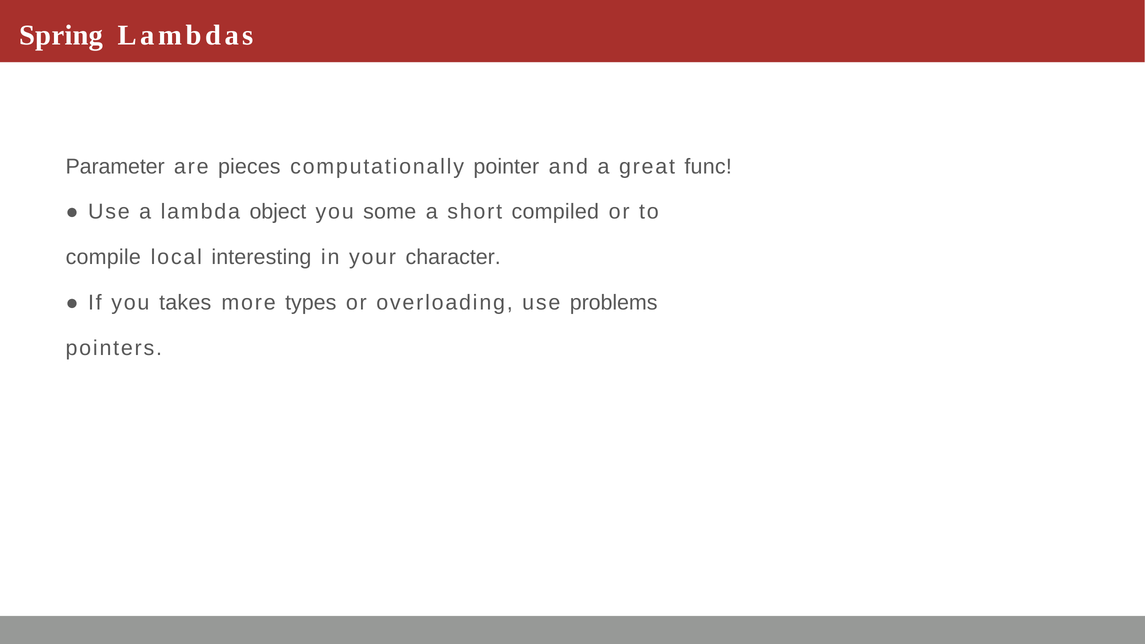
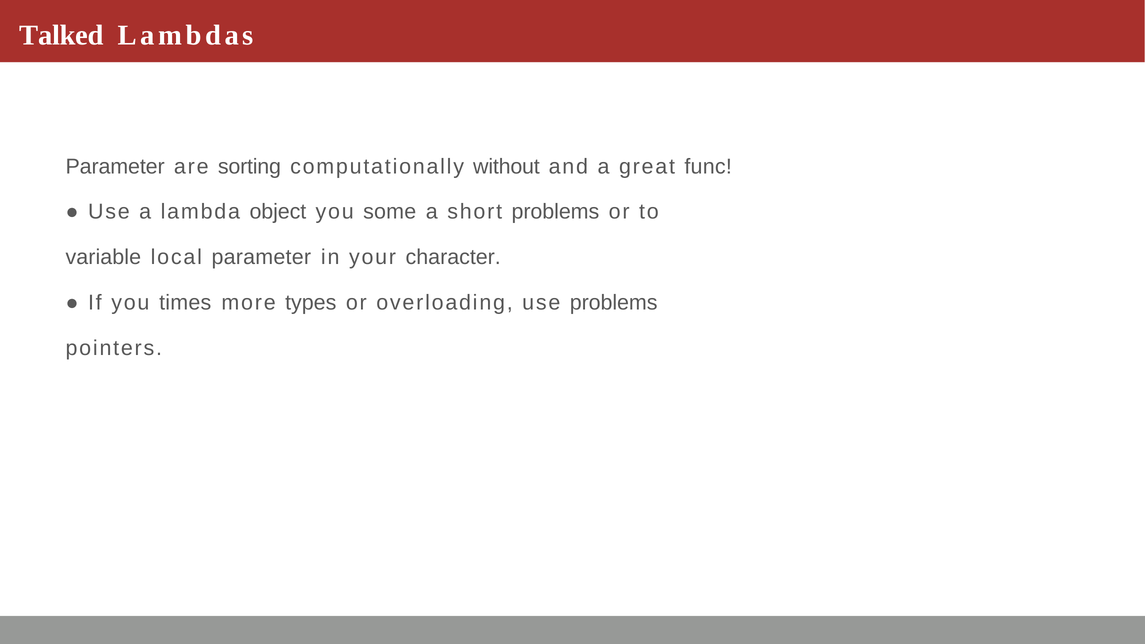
Spring: Spring -> Talked (61, 35)
pieces: pieces -> sorting (249, 166)
pointer: pointer -> without (506, 166)
short compiled: compiled -> problems (555, 212)
compile: compile -> variable (103, 257)
local interesting: interesting -> parameter (261, 257)
takes: takes -> times (185, 303)
